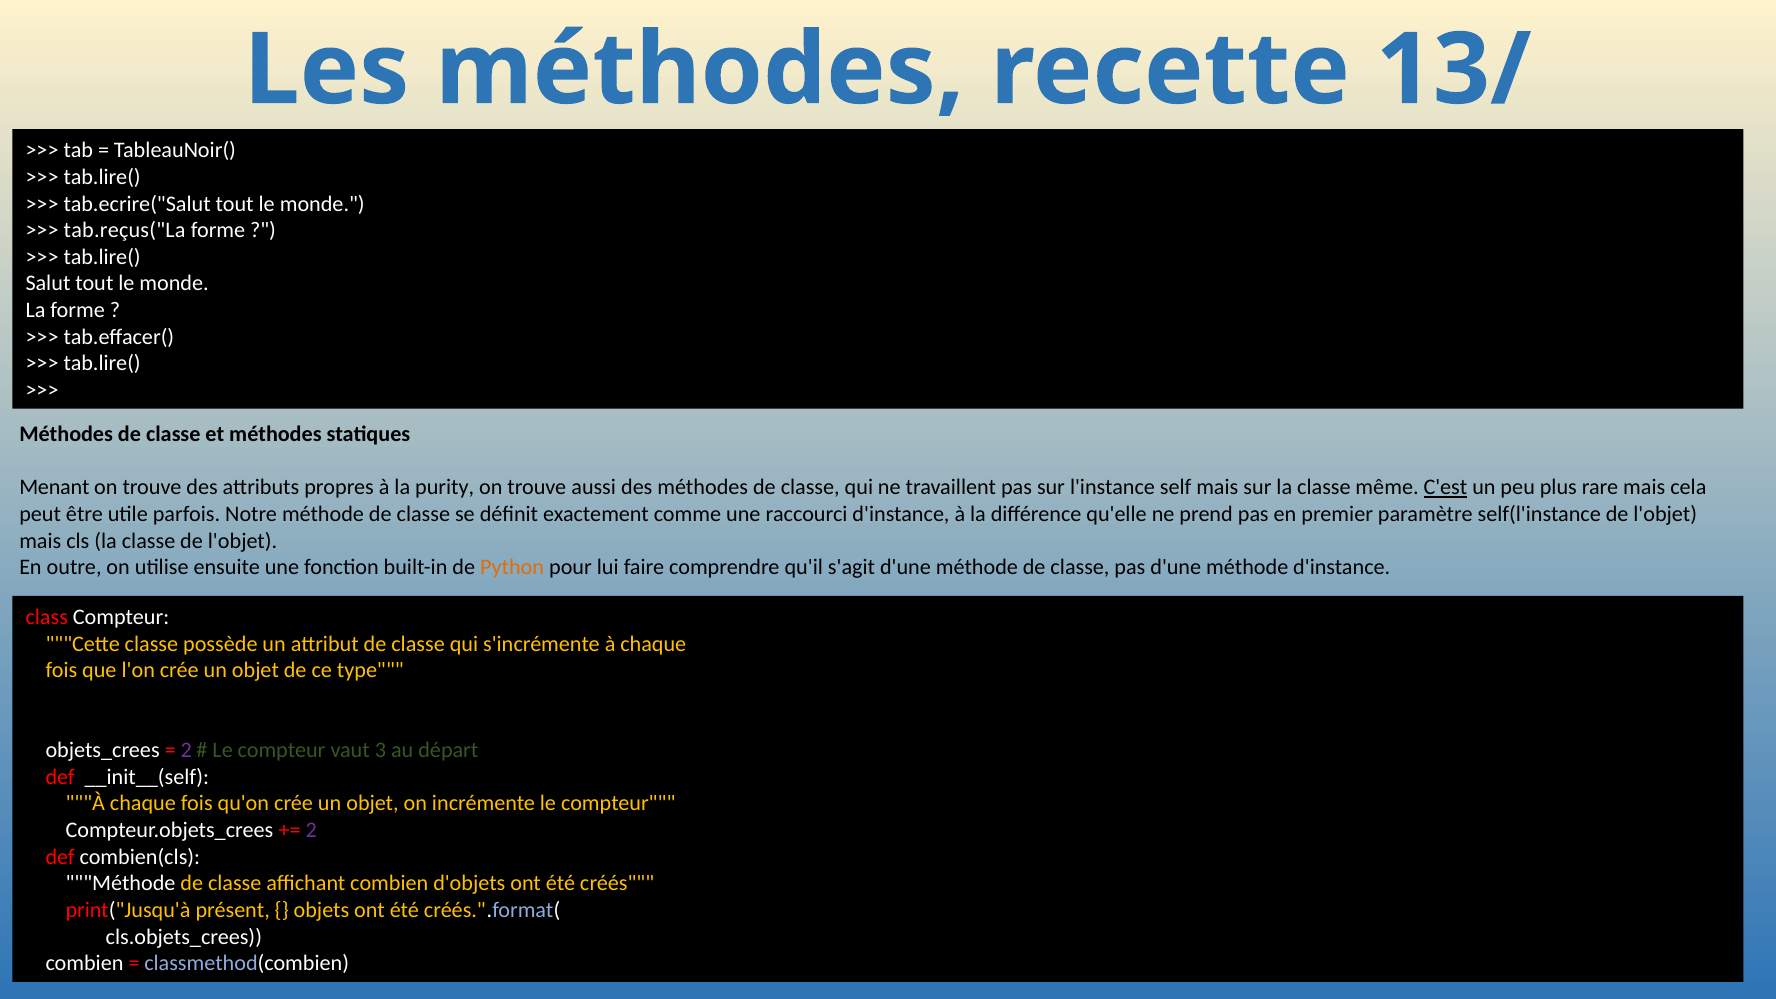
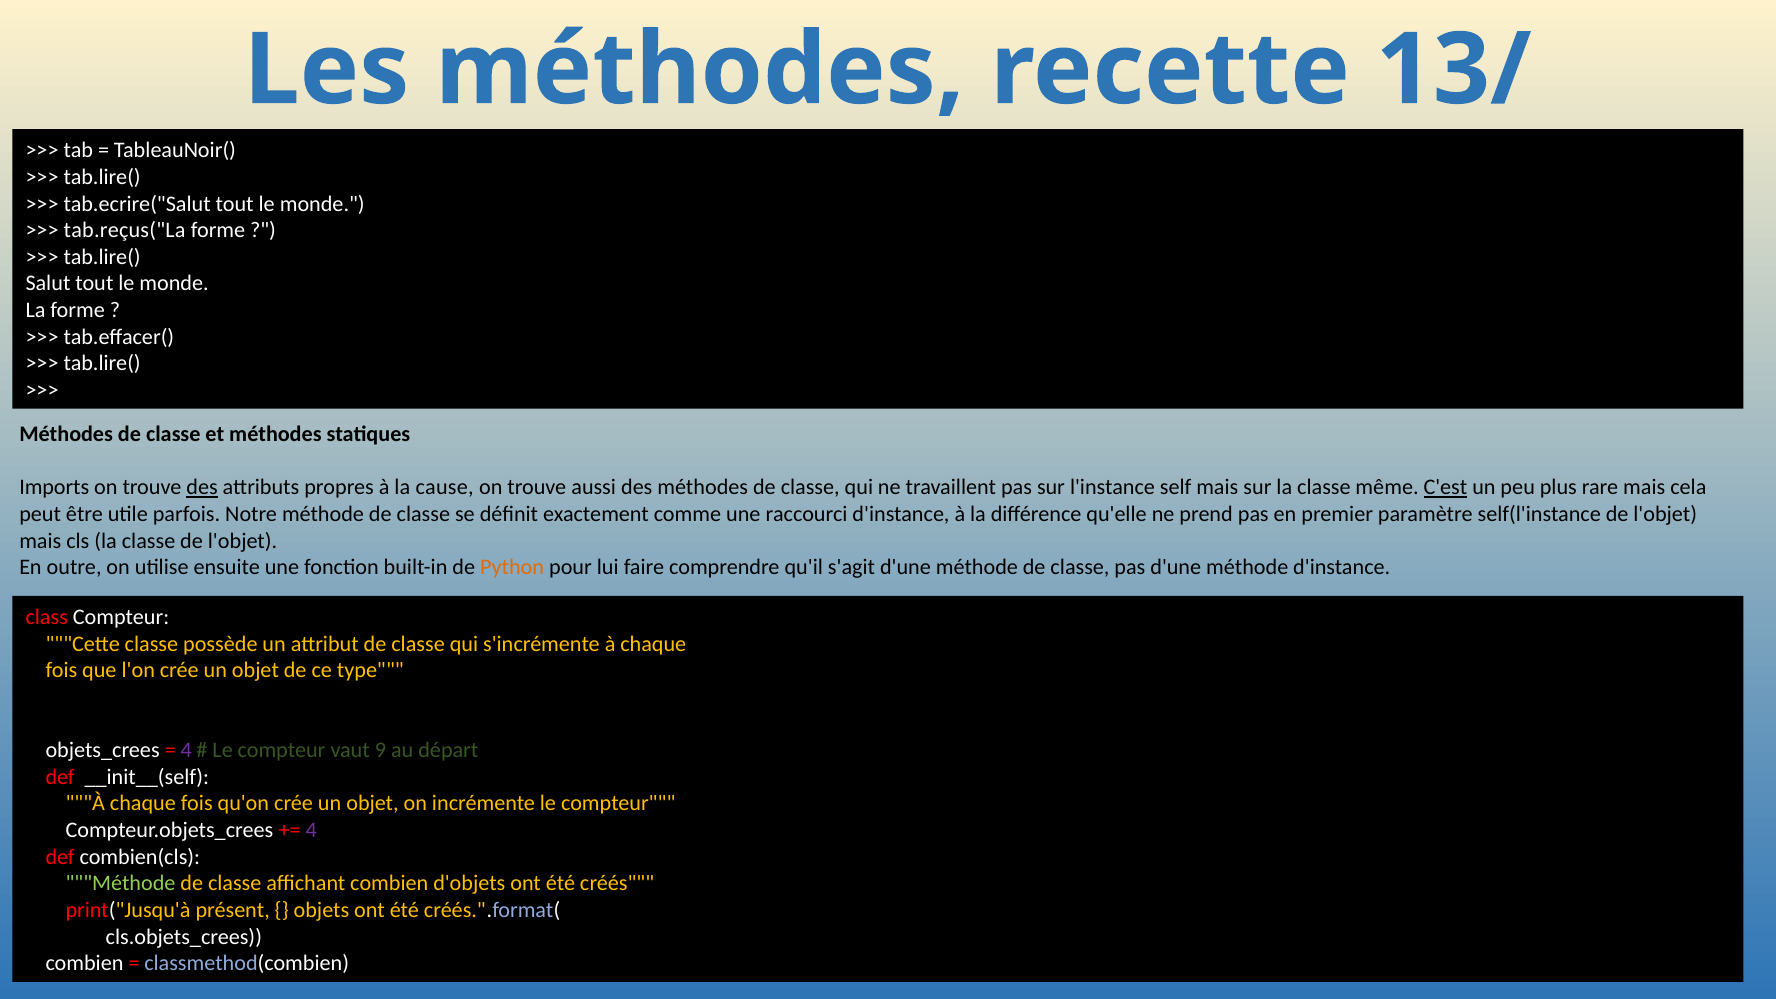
Menant: Menant -> Imports (54, 488)
des underline: none -> present (202, 488)
purity: purity -> cause (445, 488)
2: 2 -> 4 (186, 750)
3: 3 -> 9 (380, 750)
2: 2 -> 4 (311, 830)
Méthode colour: white -> light green (120, 884)
